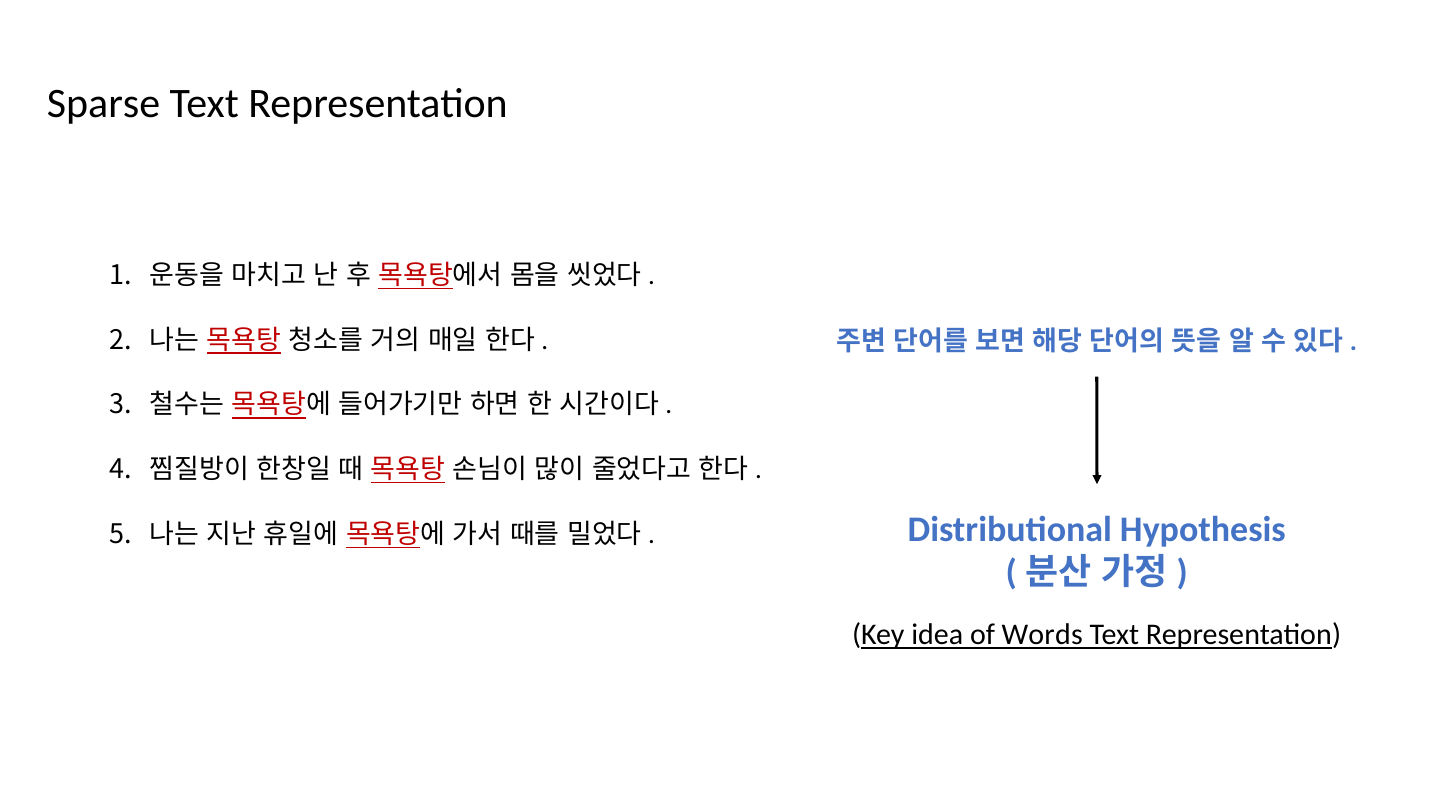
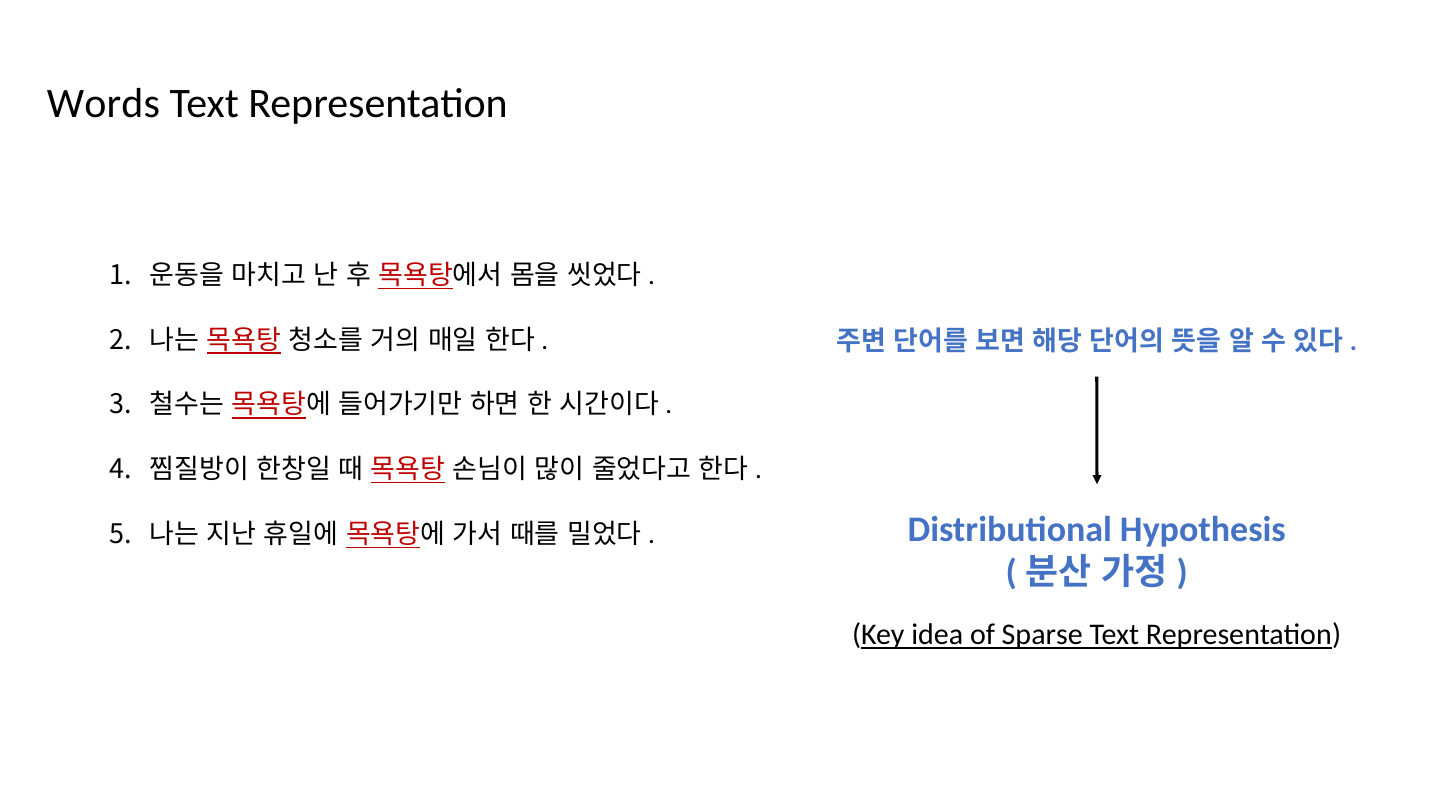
Sparse: Sparse -> Words (103, 104)
Words: Words -> Sparse (1042, 635)
